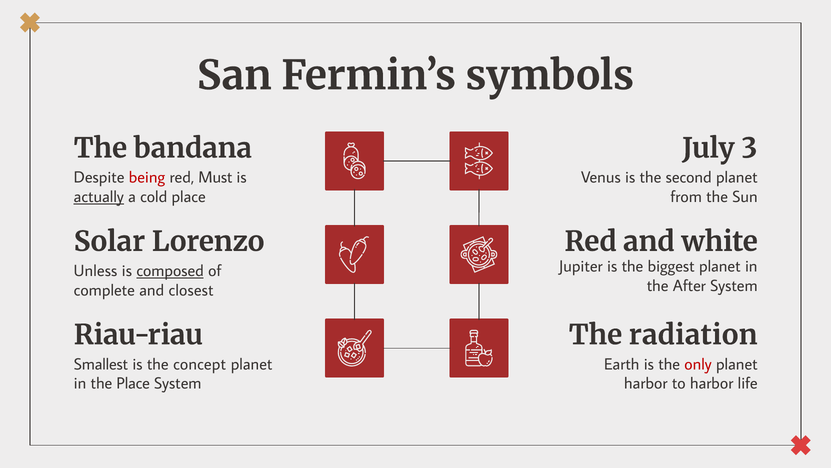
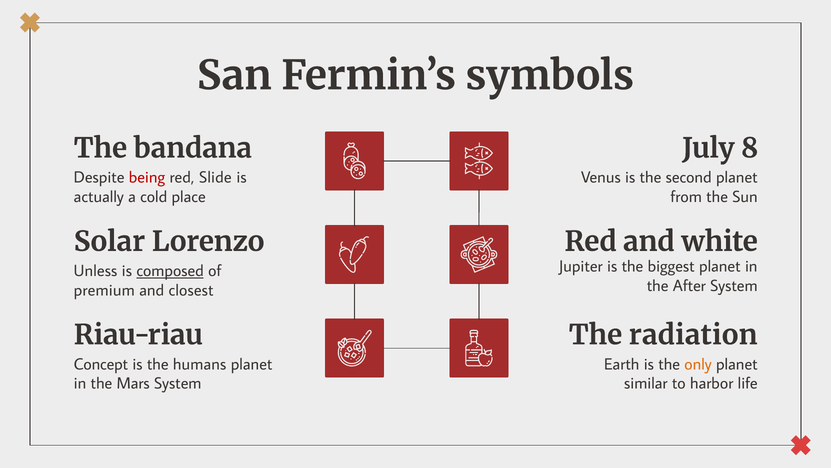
3: 3 -> 8 (750, 148)
Must: Must -> Slide (215, 177)
actually underline: present -> none (99, 197)
complete: complete -> premium (104, 290)
Smallest: Smallest -> Concept (101, 364)
concept: concept -> humans (200, 364)
only colour: red -> orange (698, 364)
the Place: Place -> Mars (133, 383)
harbor: harbor -> similar (646, 383)
